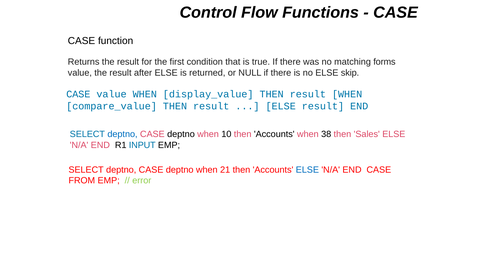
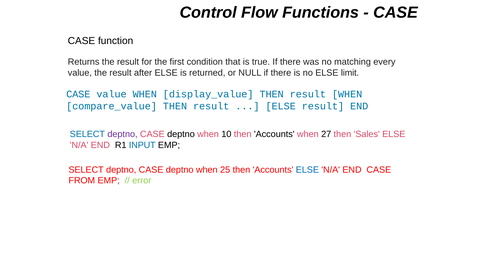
forms: forms -> every (384, 62)
skip: skip -> limit (350, 73)
deptno colour: blue -> purple (122, 134)
38: 38 -> 27 (326, 134)
21: 21 -> 25 (225, 170)
